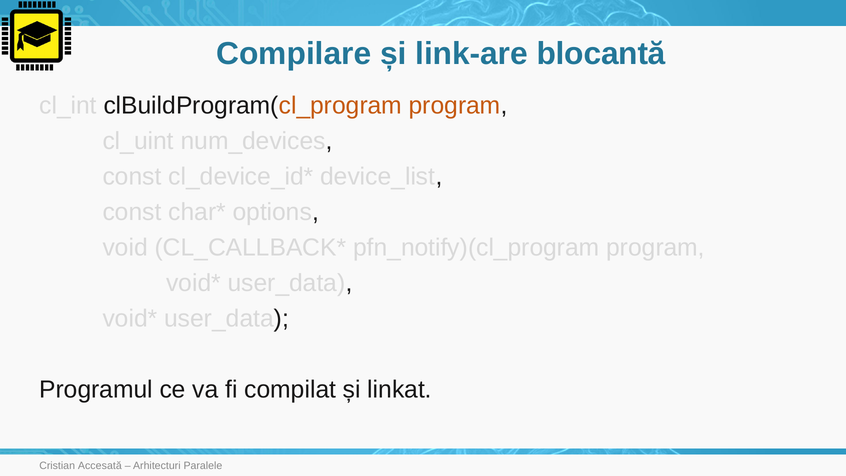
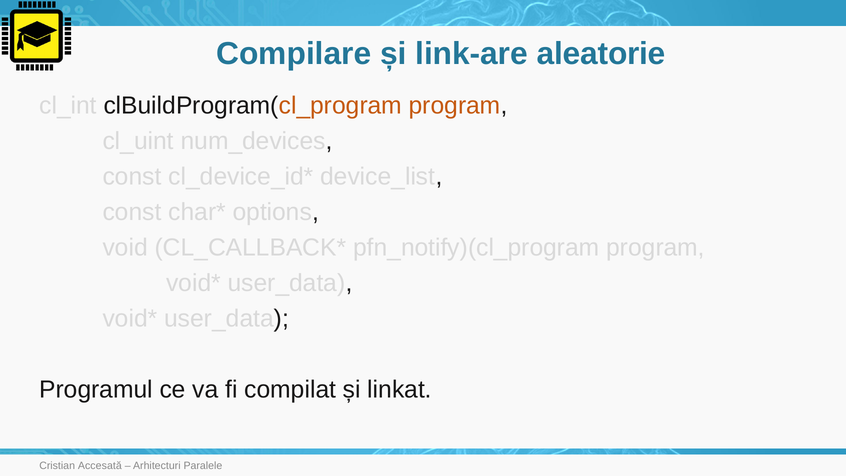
blocantă: blocantă -> aleatorie (601, 54)
